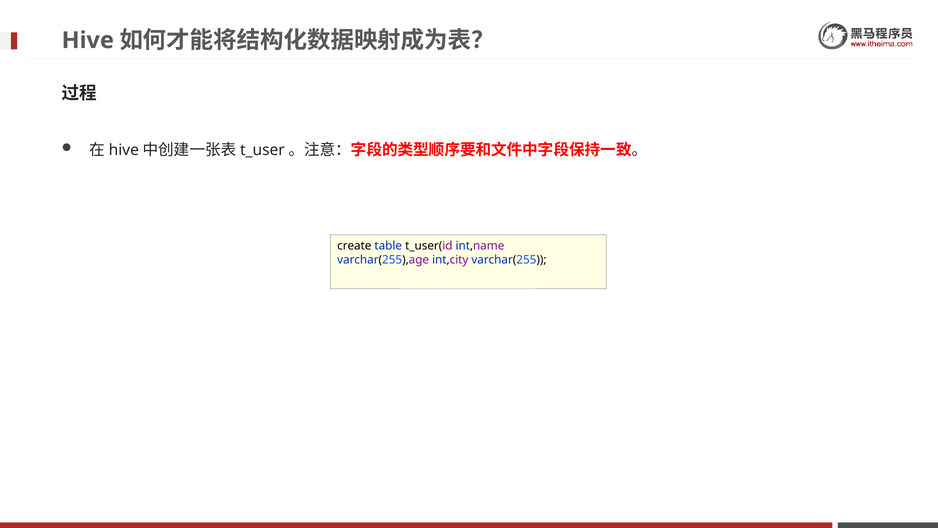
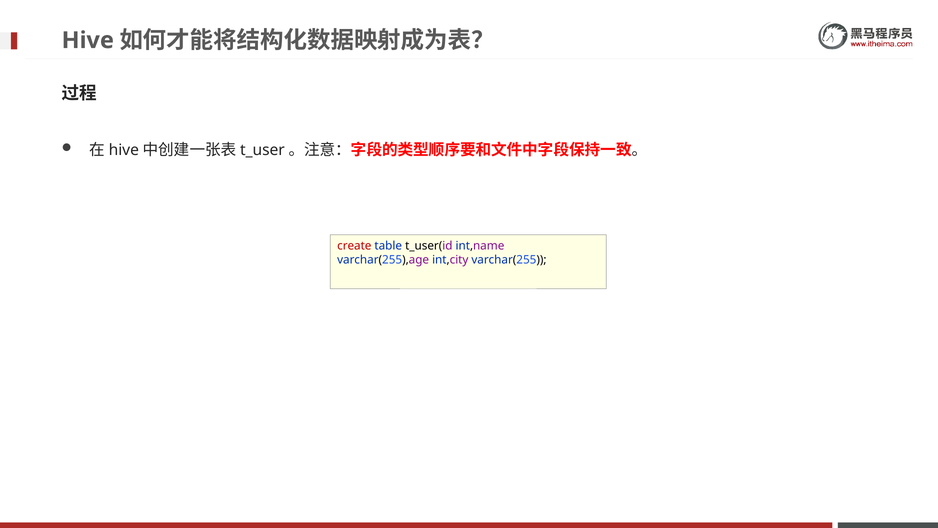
create colour: black -> red (354, 246)
